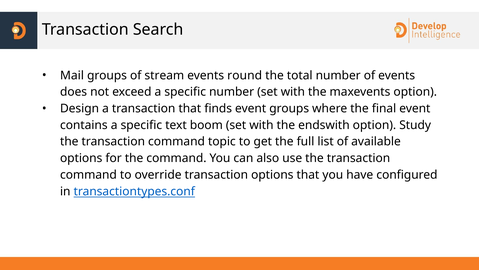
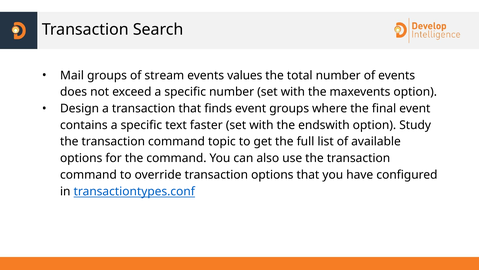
round: round -> values (245, 75)
boom: boom -> faster (206, 125)
